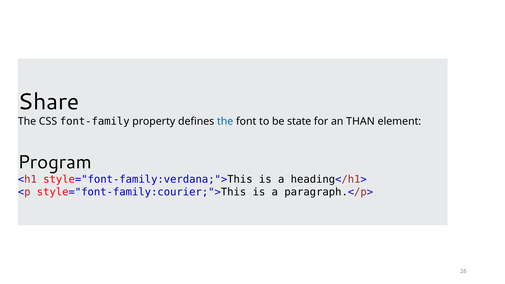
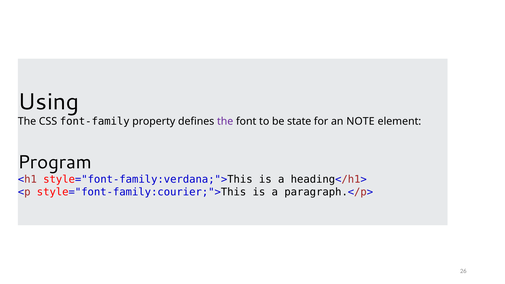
Share: Share -> Using (49, 102)
the colour: blue -> purple (225, 121)
THAN: THAN -> NOTE (360, 121)
